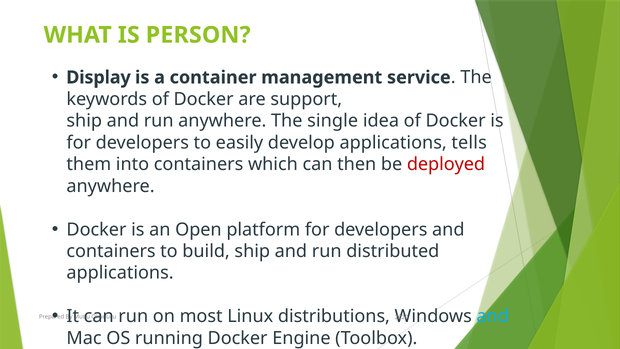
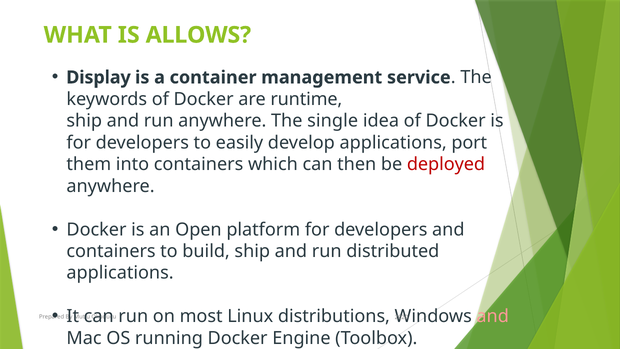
PERSON: PERSON -> ALLOWS (198, 35)
support: support -> runtime (306, 99)
tells: tells -> port (469, 143)
and colour: light blue -> pink (493, 316)
